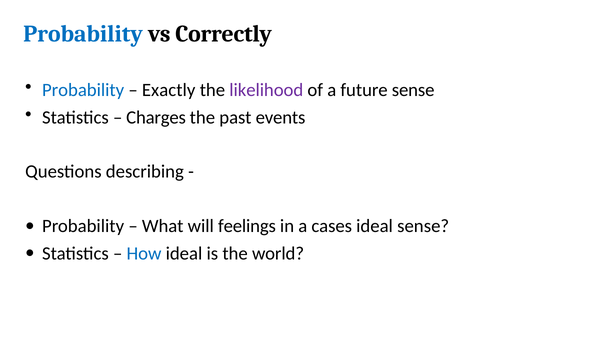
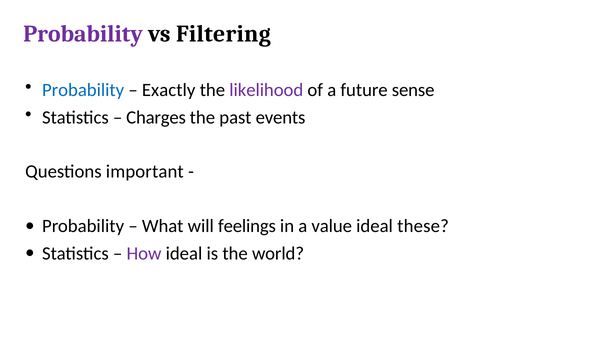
Probability colour: blue -> purple (83, 34)
Correctly: Correctly -> Filtering (223, 34)
describing: describing -> important (145, 171)
cases: cases -> value (332, 226)
ideal sense: sense -> these (423, 226)
How colour: blue -> purple (144, 253)
